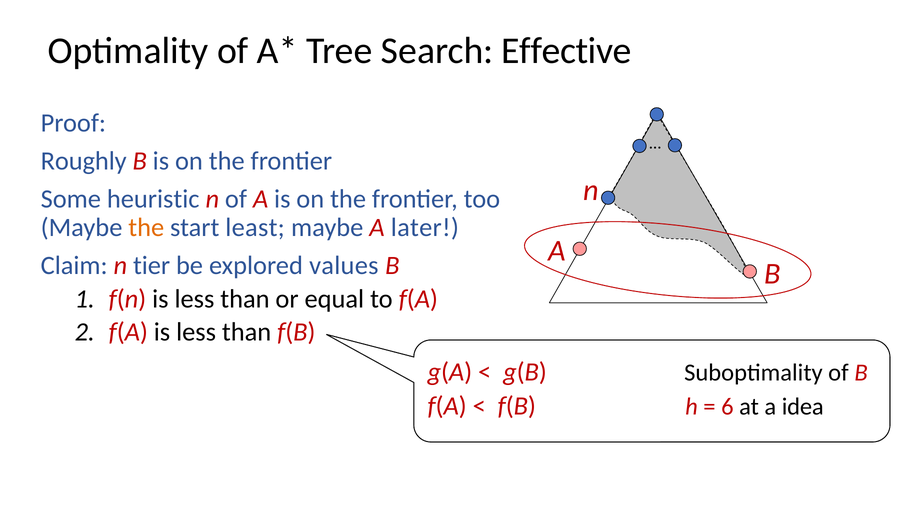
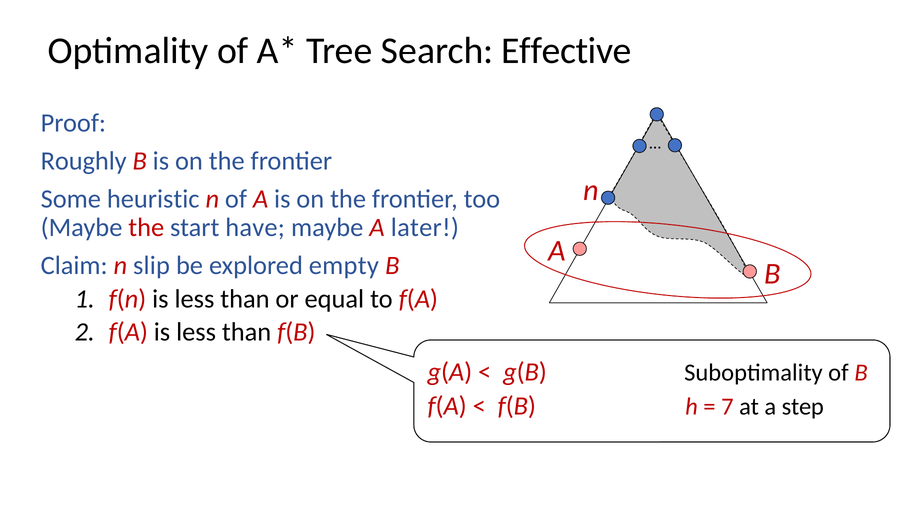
the colour: orange -> red (146, 228)
least: least -> have (255, 228)
tier: tier -> slip (151, 266)
values: values -> empty (344, 266)
6: 6 -> 7 (727, 407)
idea: idea -> step (803, 407)
